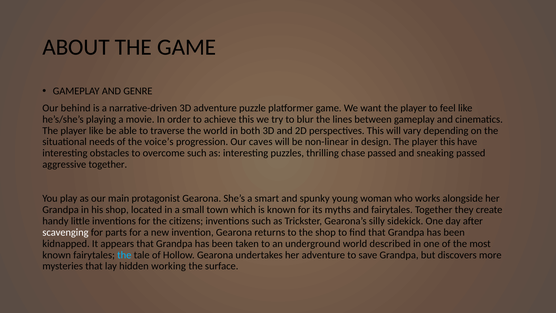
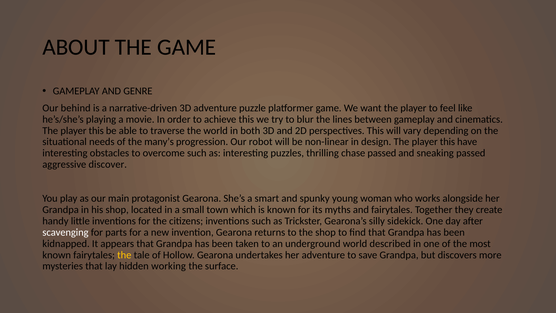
like: like -> this (96, 130)
voice’s: voice’s -> many’s (159, 142)
caves: caves -> robot (261, 142)
aggressive together: together -> discover (108, 164)
the colour: light blue -> yellow (124, 255)
